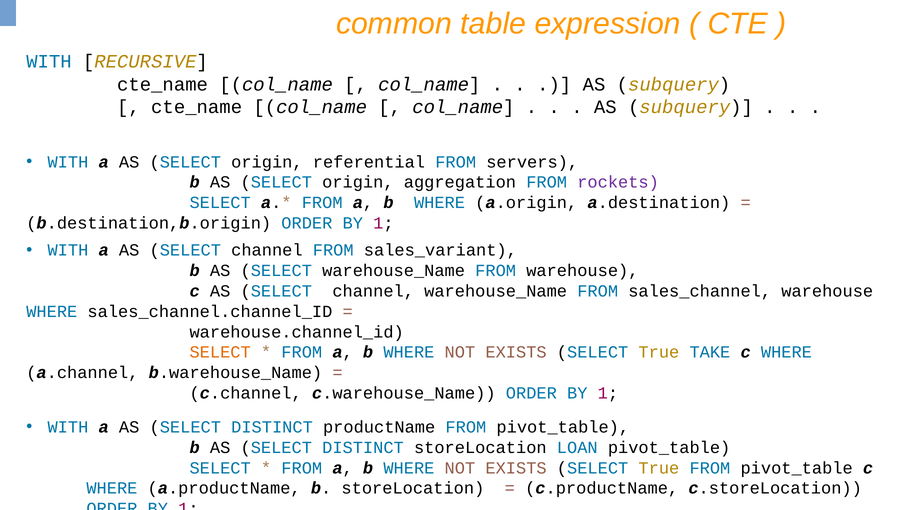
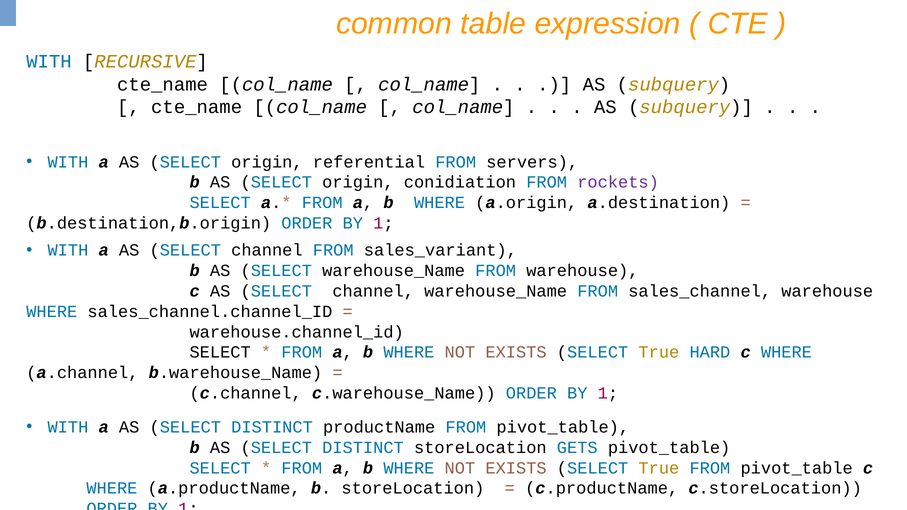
aggregation: aggregation -> conidiation (460, 182)
SELECT colour: orange -> black (220, 352)
TAKE: TAKE -> HARD (710, 352)
LOAN: LOAN -> GETS (577, 448)
